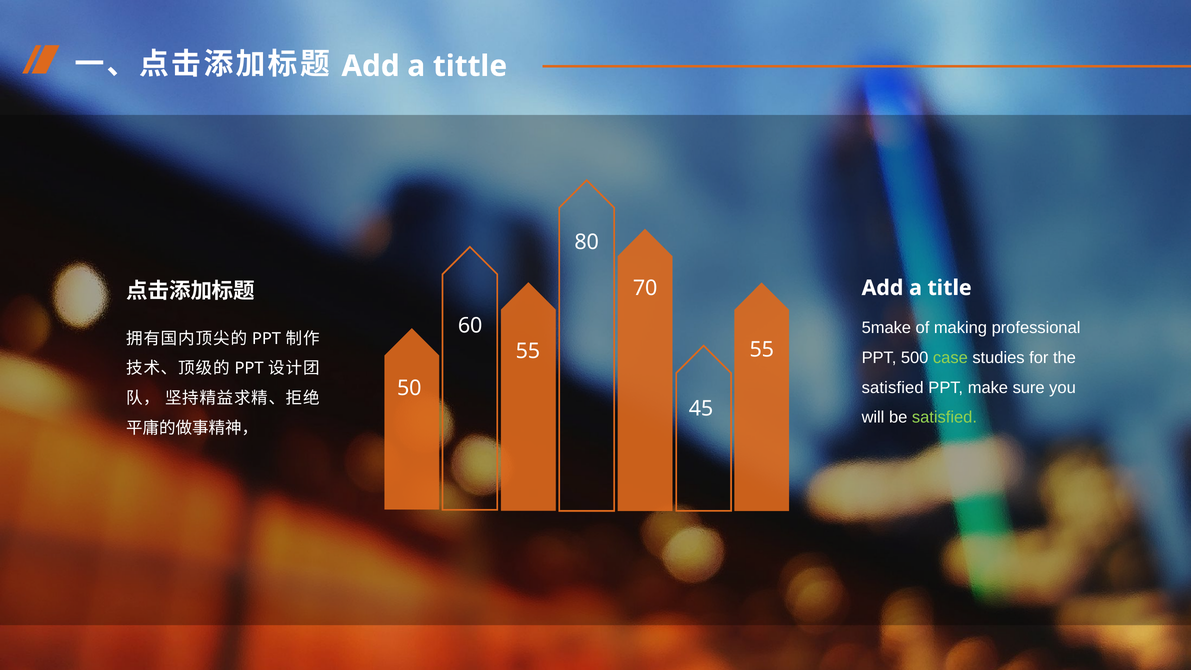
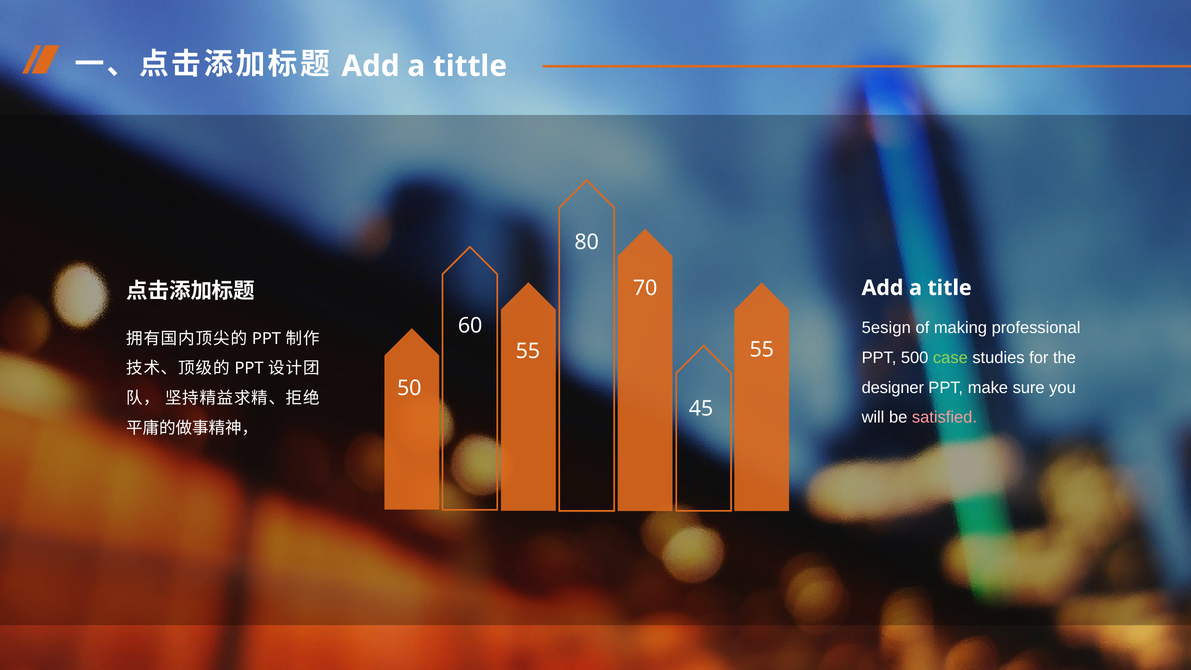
5make: 5make -> 5esign (886, 328)
satisfied: satisfied -> designer (893, 388)
satisfied colour: light green -> pink (944, 417)
